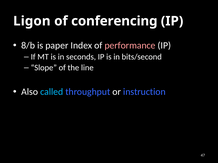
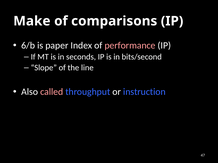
Ligon: Ligon -> Make (32, 21)
conferencing: conferencing -> comparisons (114, 21)
8/b: 8/b -> 6/b (28, 46)
called colour: light blue -> pink (52, 92)
